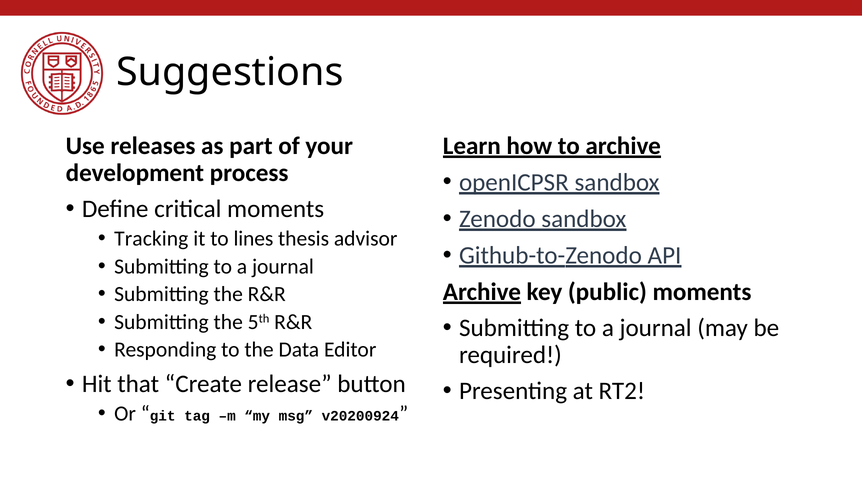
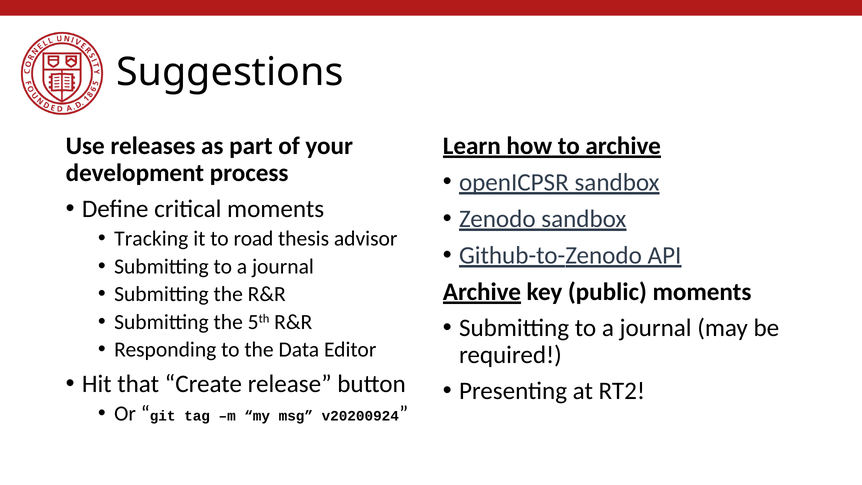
lines: lines -> road (253, 239)
